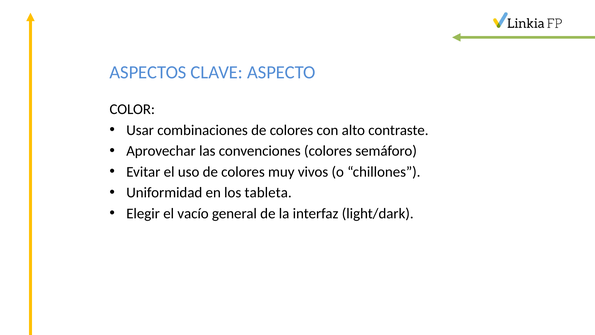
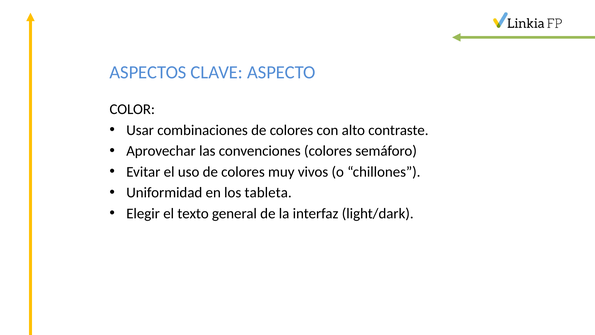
vacío: vacío -> texto (193, 213)
